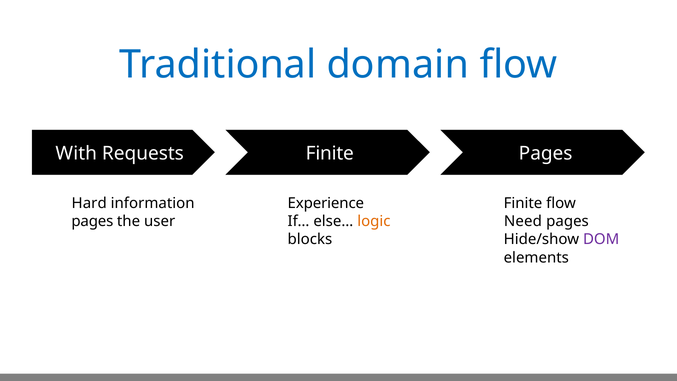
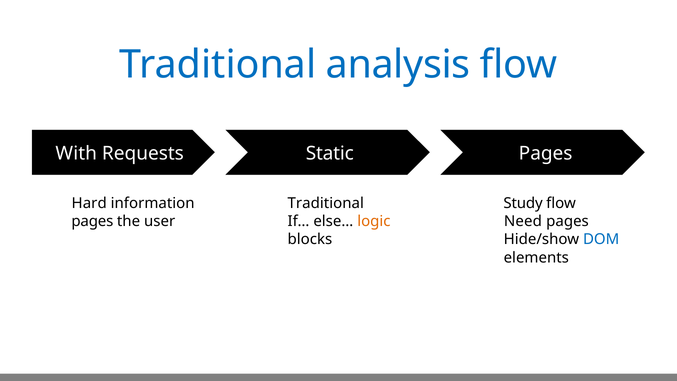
domain: domain -> analysis (398, 64)
Finite: Finite -> Static (330, 154)
Finite: Finite -> Study (523, 203)
Experience: Experience -> Traditional (326, 203)
DOM colour: purple -> blue (601, 239)
